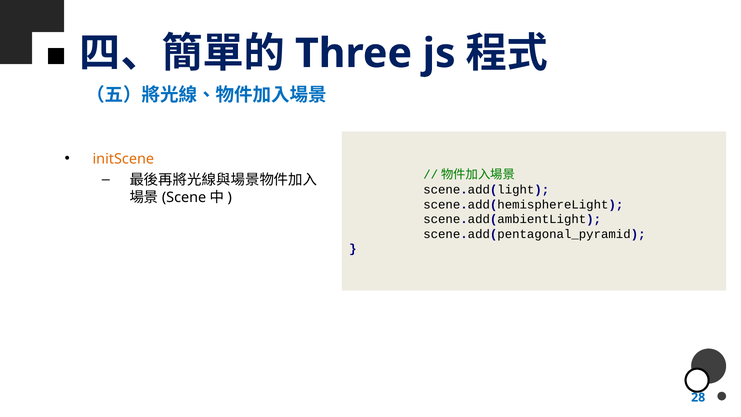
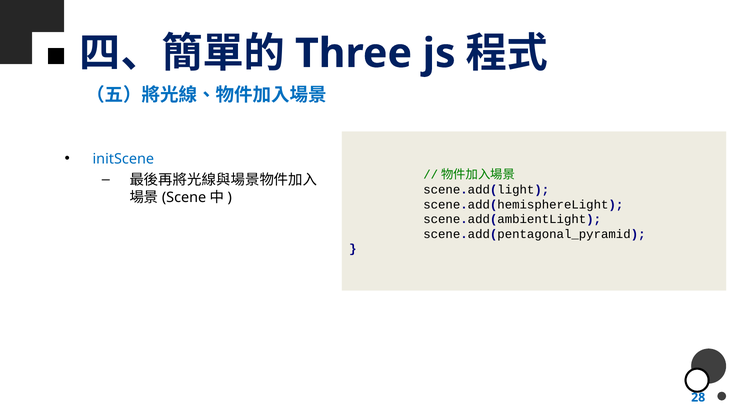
initScene colour: orange -> blue (123, 159)
